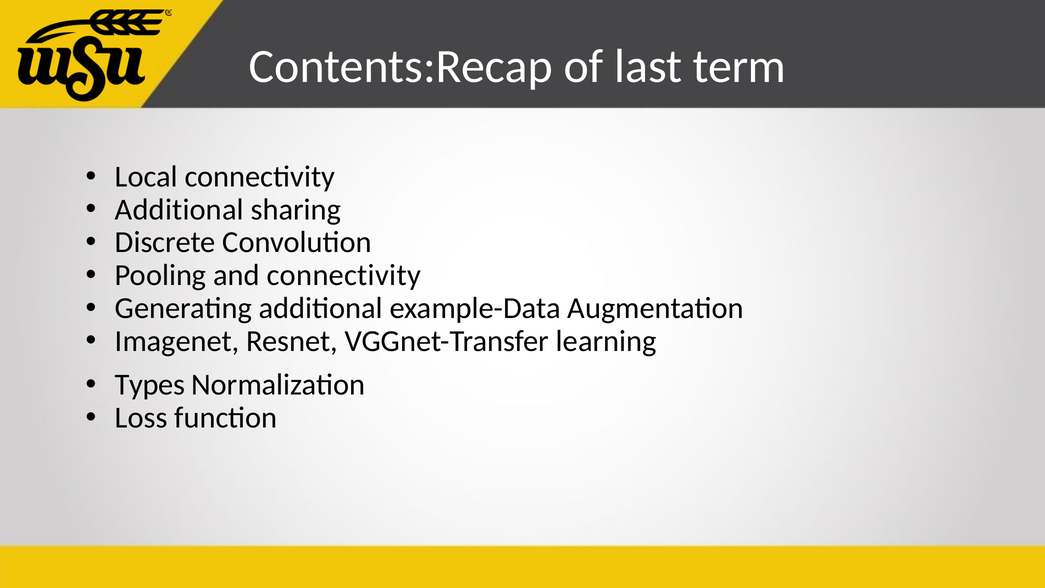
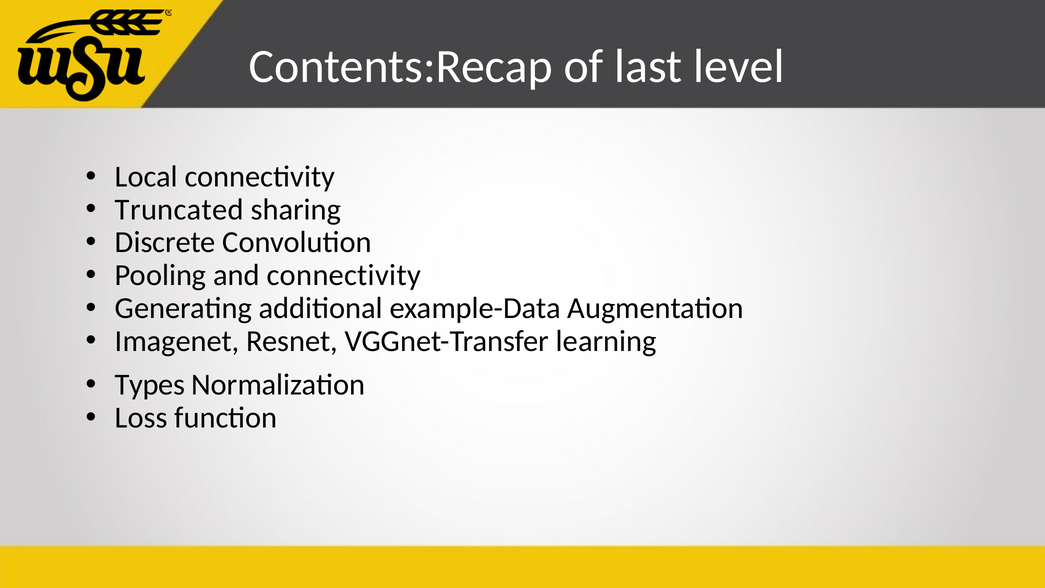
term: term -> level (739, 66)
Additional: Additional -> Truncated (179, 209)
